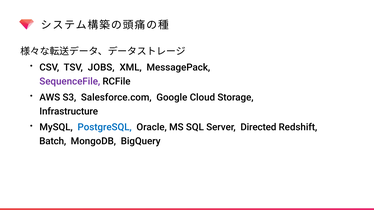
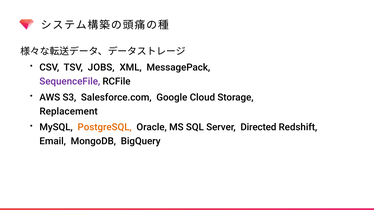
Infrastructure: Infrastructure -> Replacement (69, 112)
PostgreSQL colour: blue -> orange (105, 127)
Batch: Batch -> Email (53, 142)
